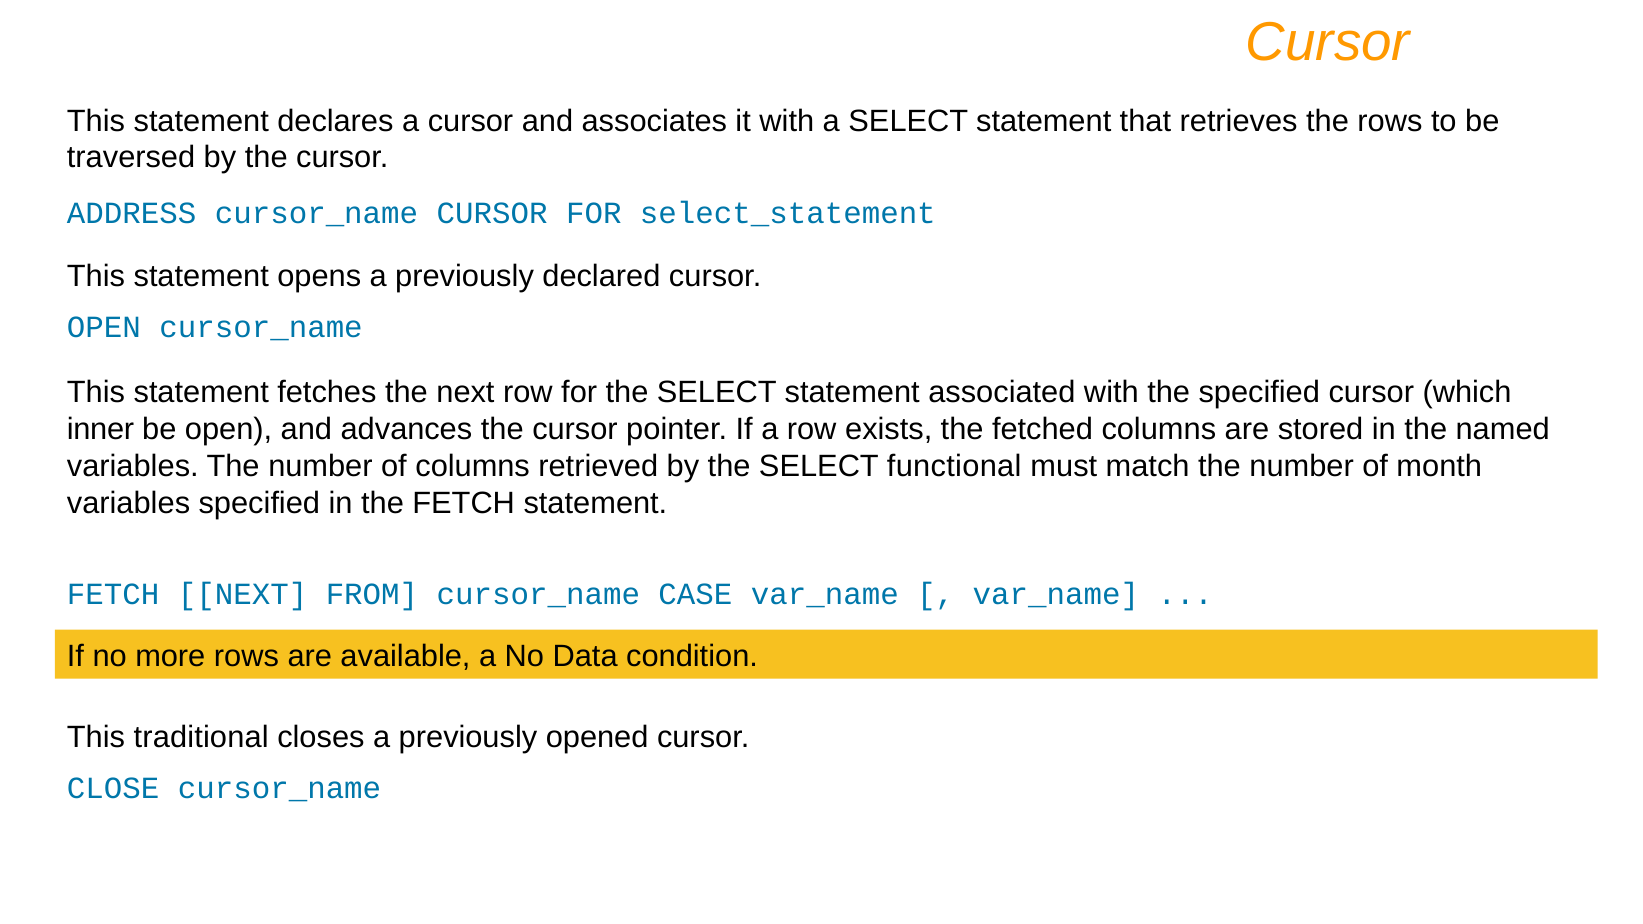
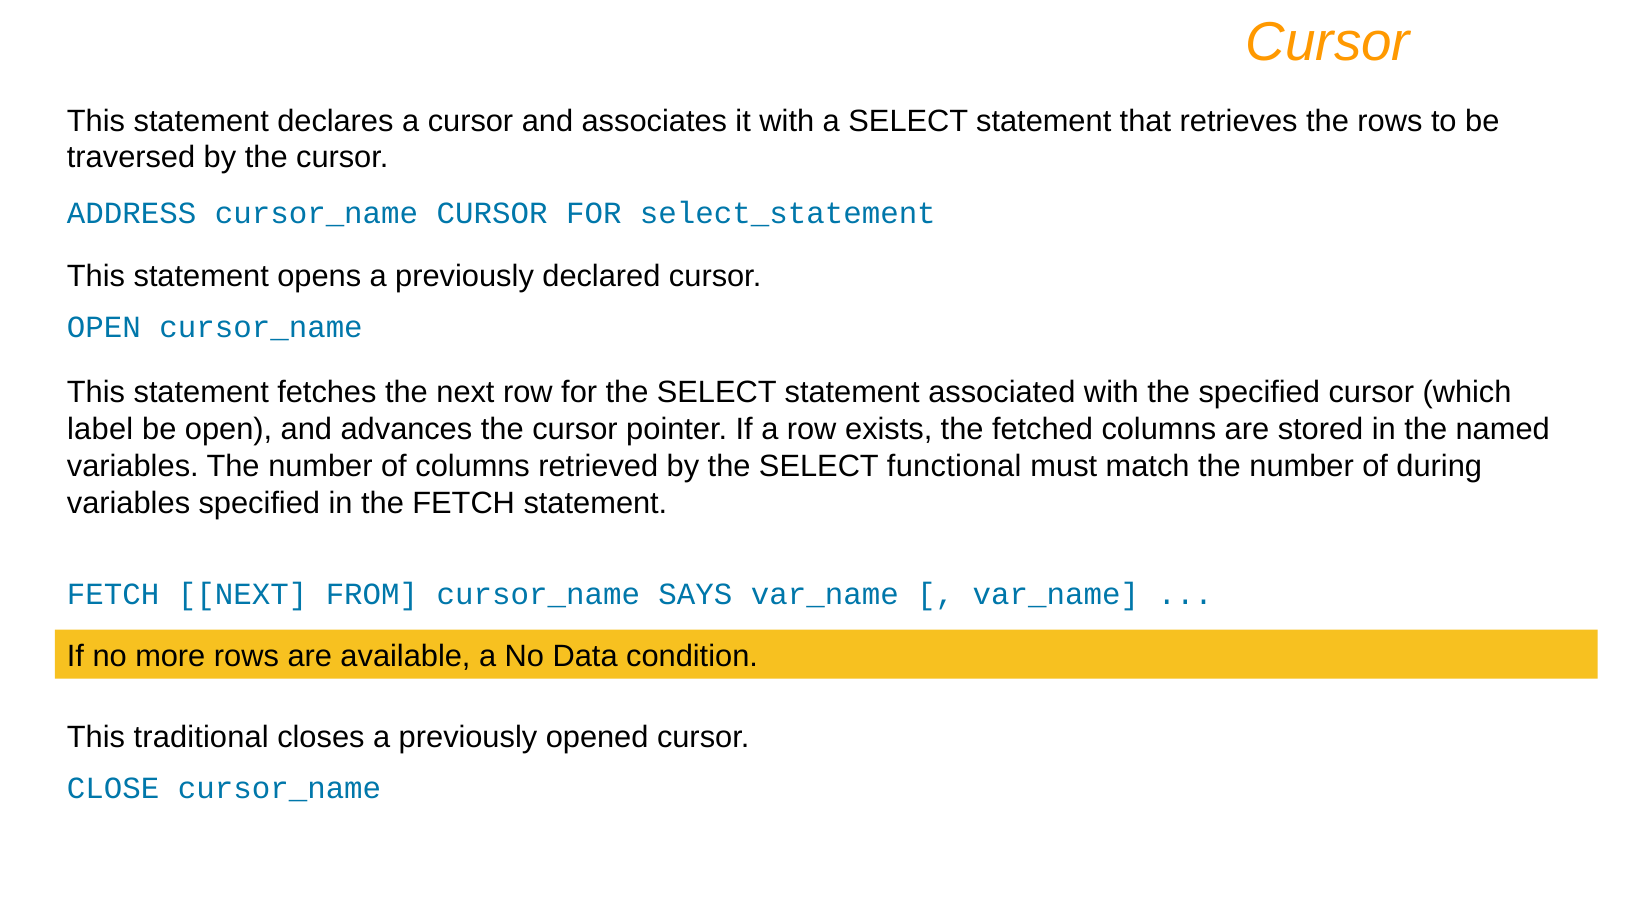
inner: inner -> label (100, 430)
month: month -> during (1439, 466)
CASE: CASE -> SAYS (695, 595)
